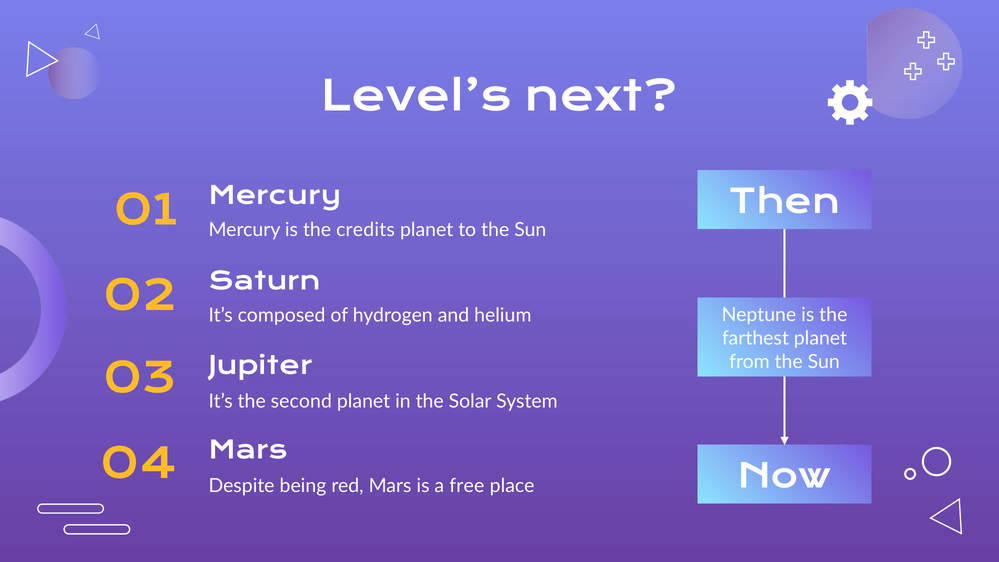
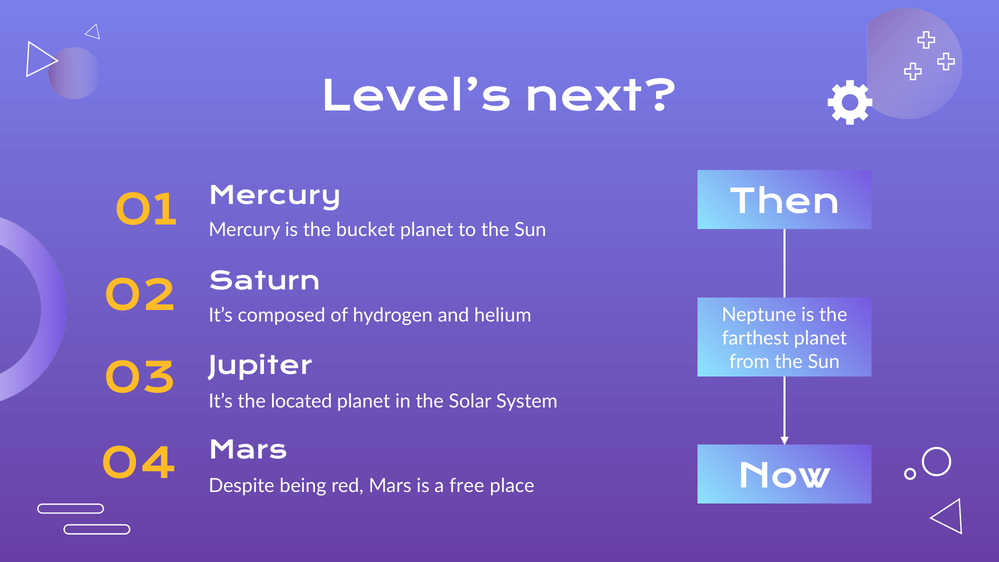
credits: credits -> bucket (365, 230)
second: second -> located (301, 401)
